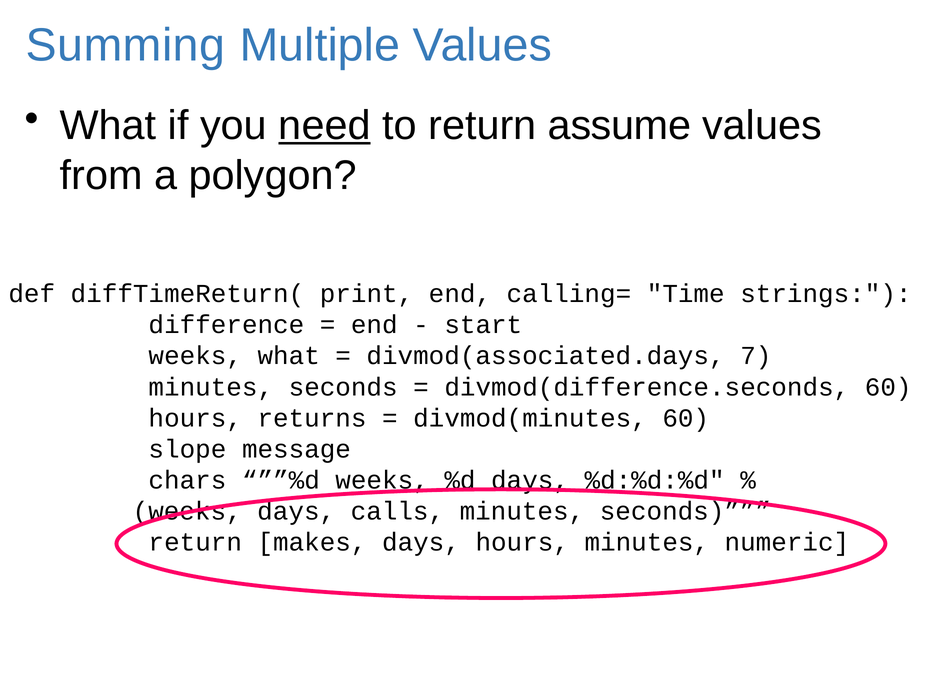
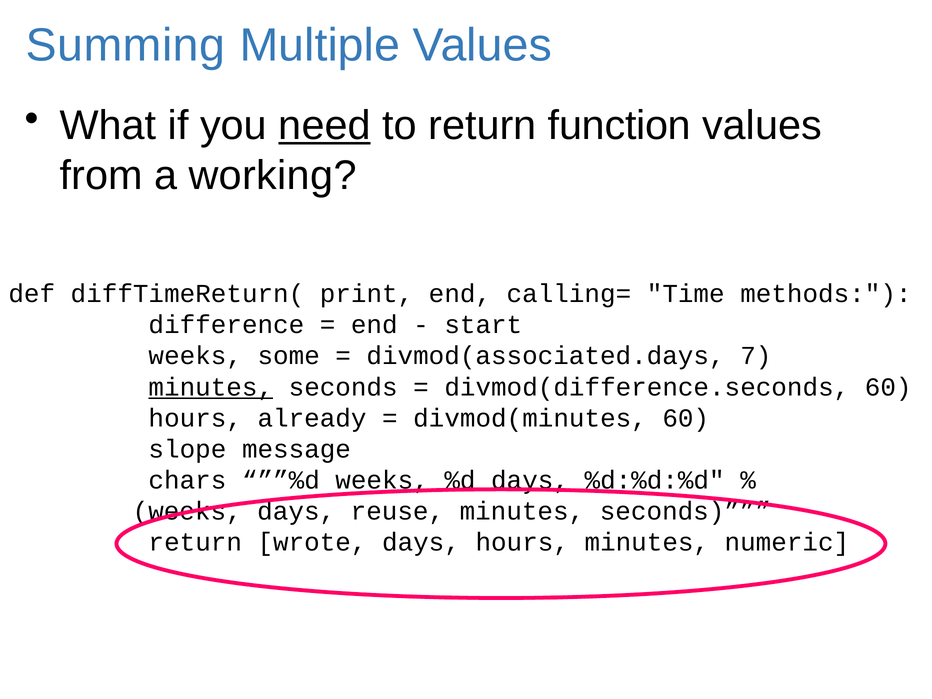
assume: assume -> function (619, 126)
polygon: polygon -> working (273, 175)
strings: strings -> methods (826, 294)
weeks what: what -> some (289, 356)
minutes underline: none -> present (211, 387)
returns: returns -> already (312, 418)
calls: calls -> reuse (397, 511)
makes: makes -> wrote (312, 542)
